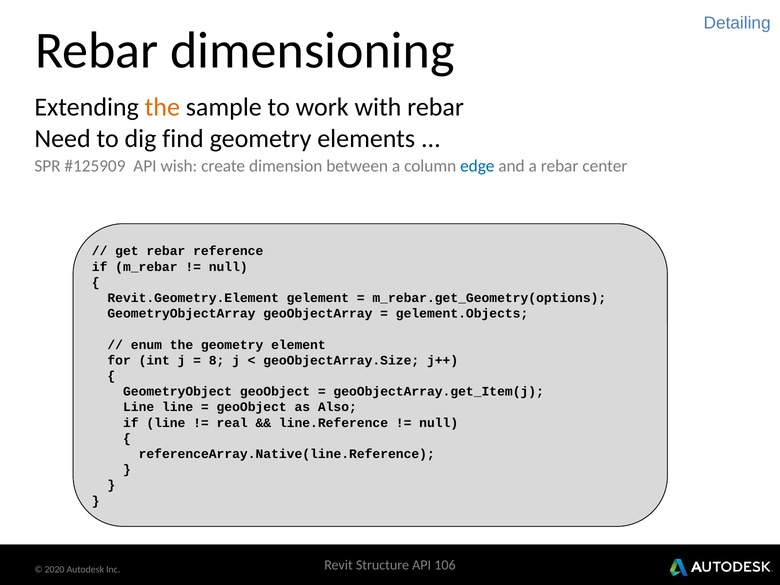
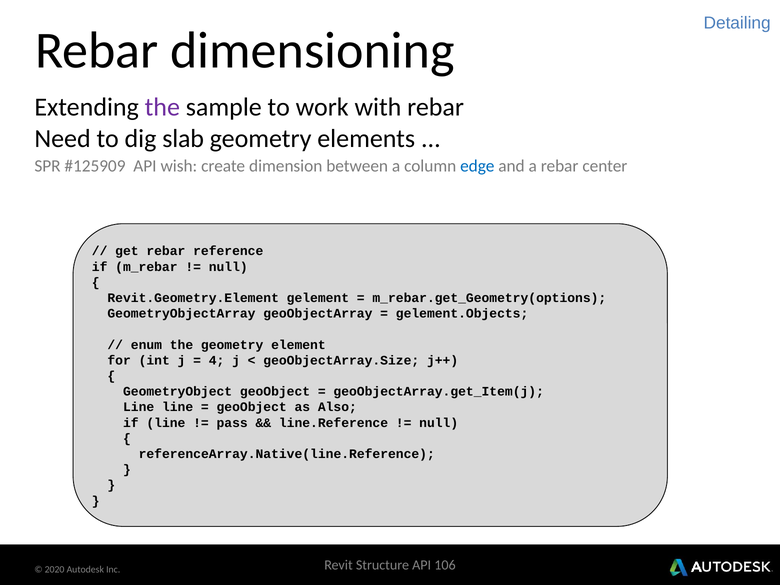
the colour: orange -> purple (162, 107)
find: find -> slab (183, 139)
8: 8 -> 4 (217, 360)
real: real -> pass (232, 423)
